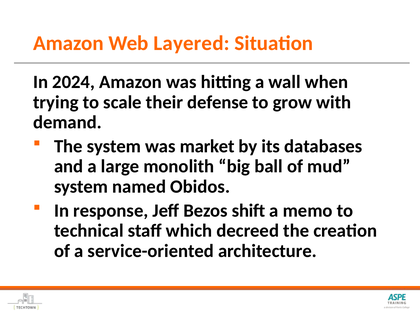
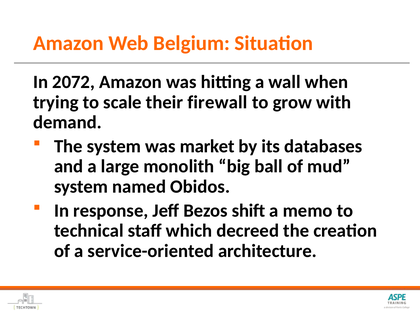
Layered: Layered -> Belgium (192, 43)
2024: 2024 -> 2072 (74, 82)
defense: defense -> firewall (218, 102)
